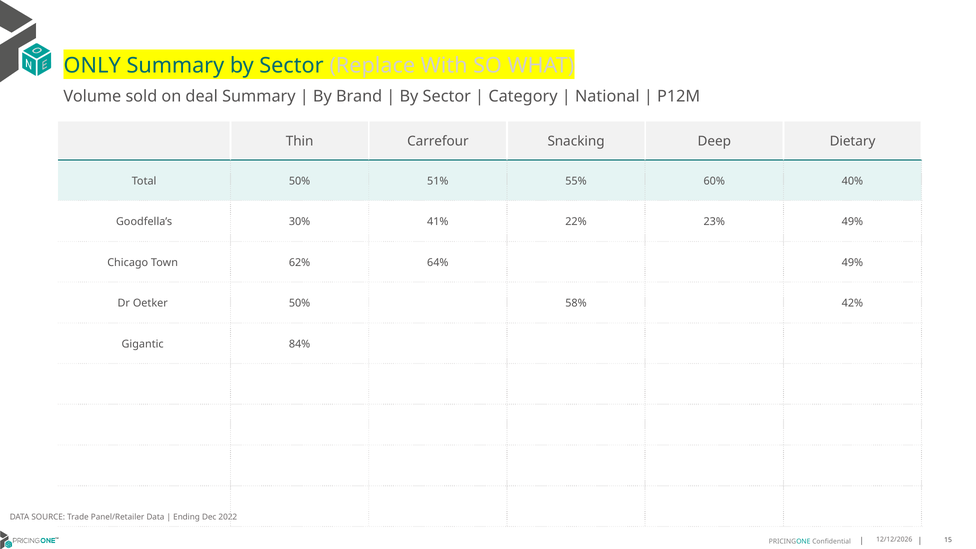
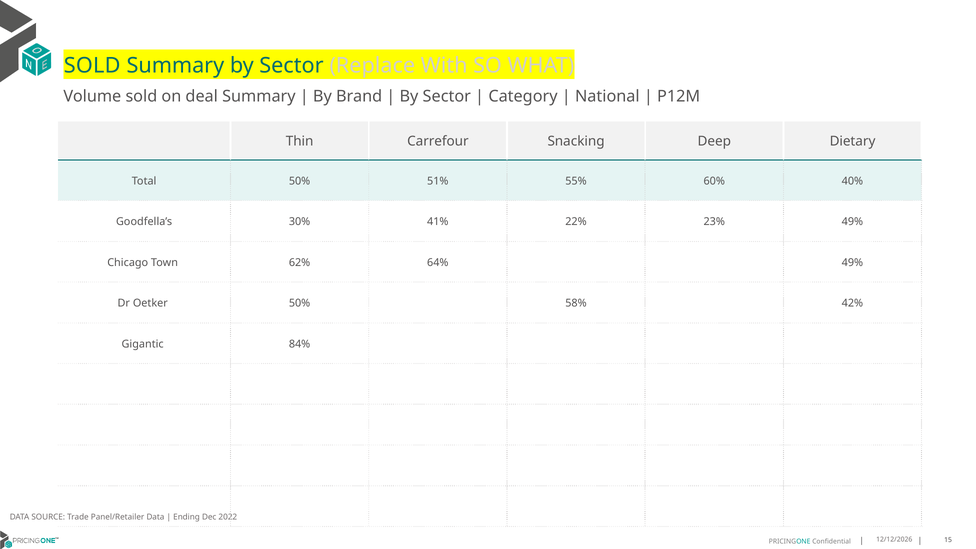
ONLY: ONLY -> SOLD (92, 66)
